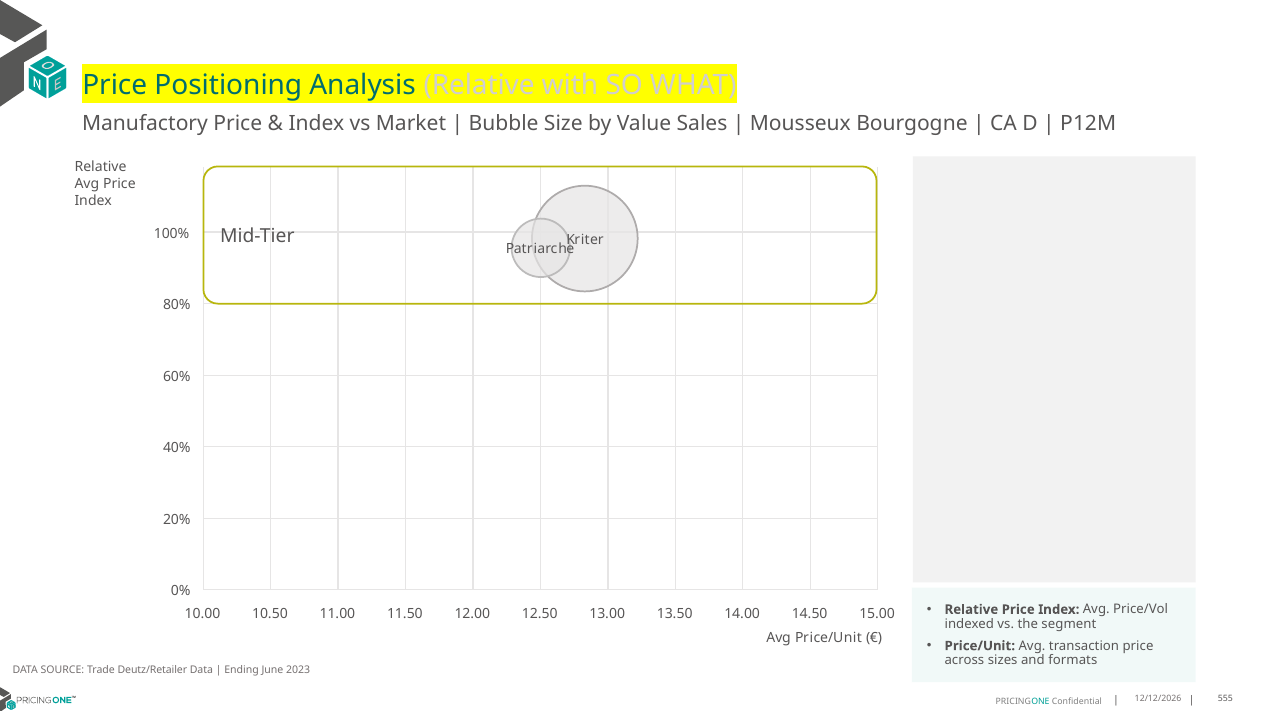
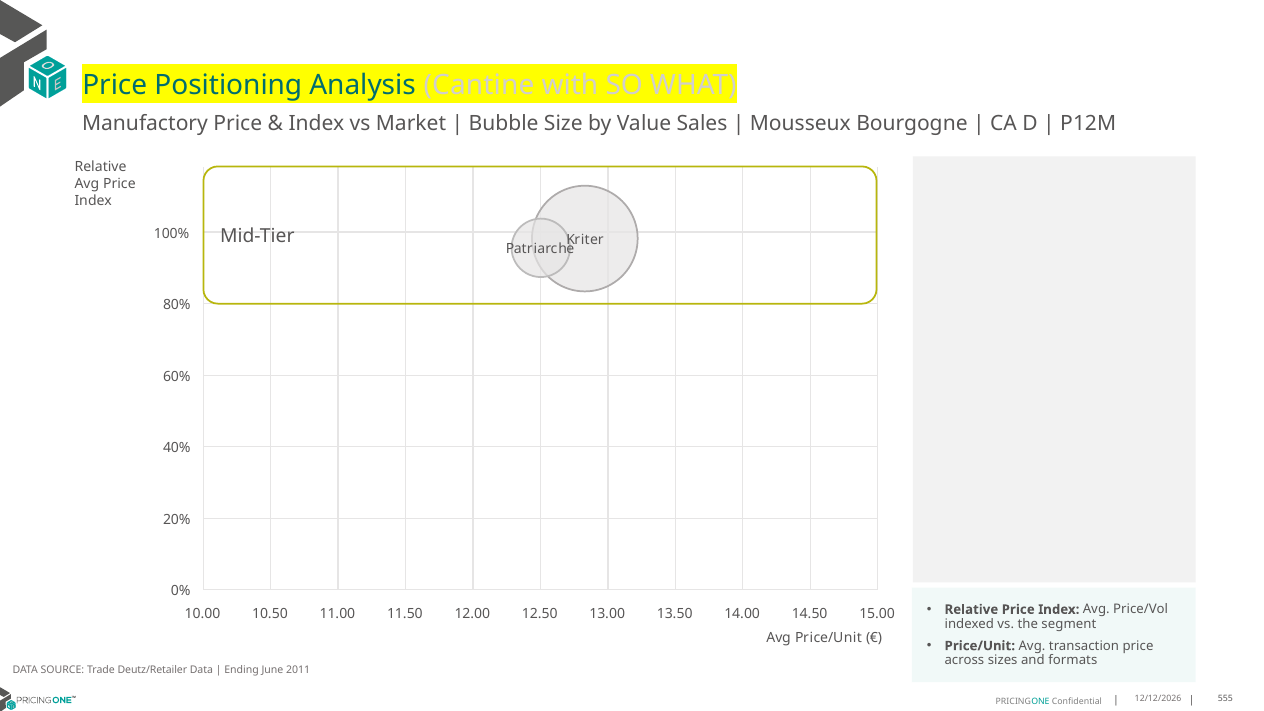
Analysis Relative: Relative -> Cantine (479, 85)
2023: 2023 -> 2011 (298, 670)
